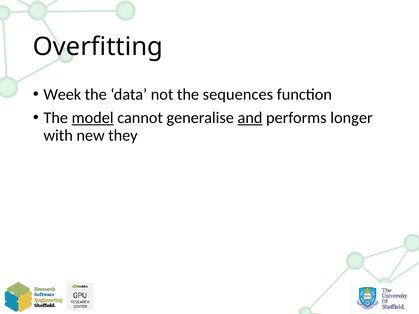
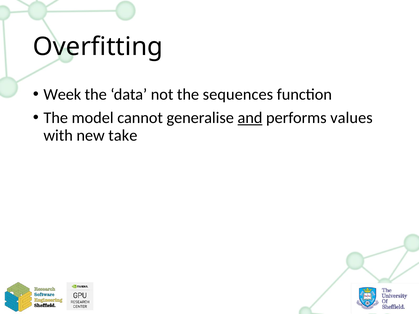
model underline: present -> none (93, 118)
longer: longer -> values (351, 118)
they: they -> take (123, 135)
